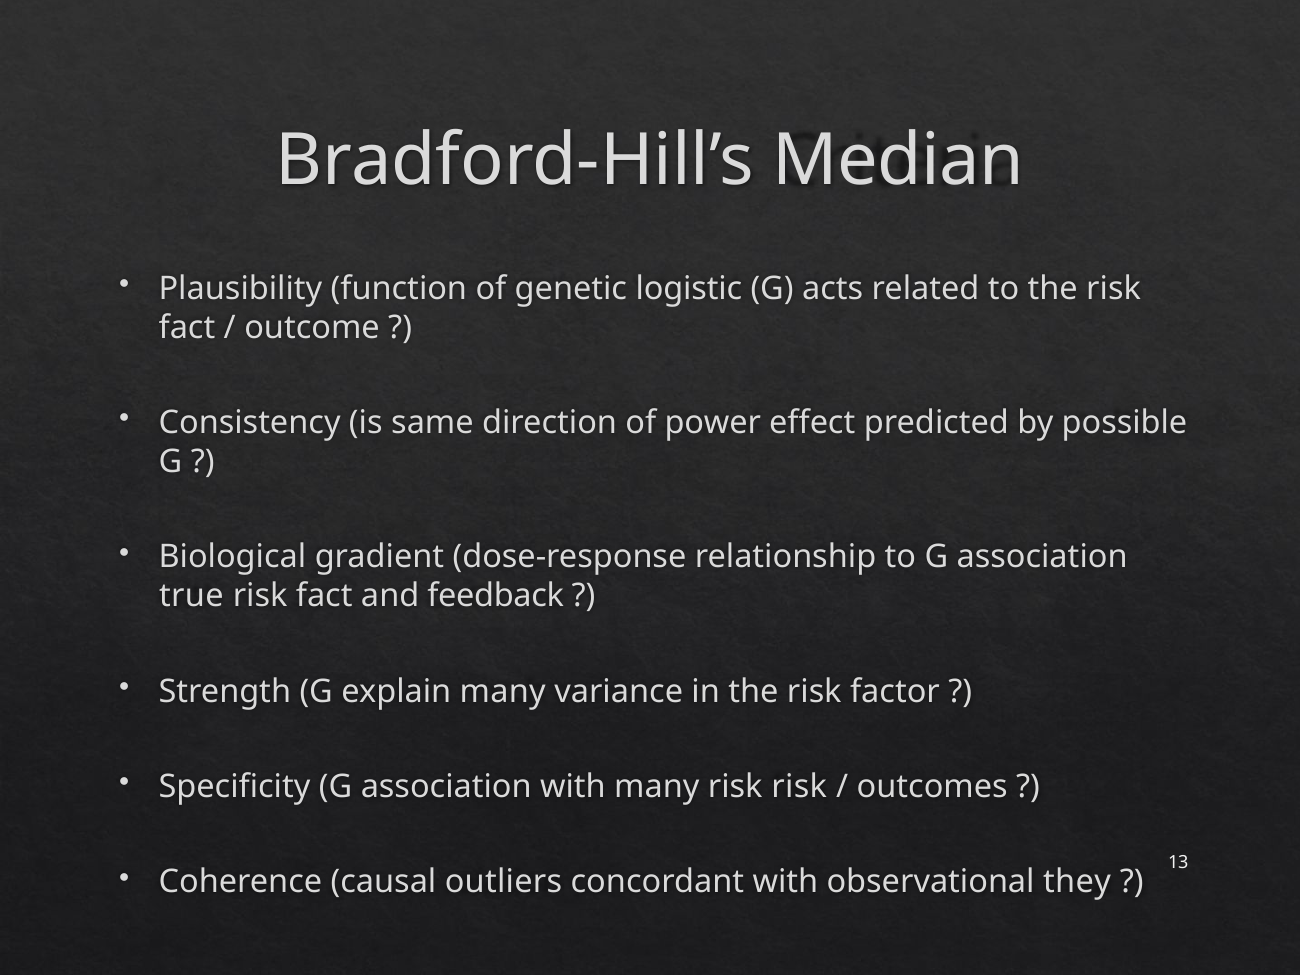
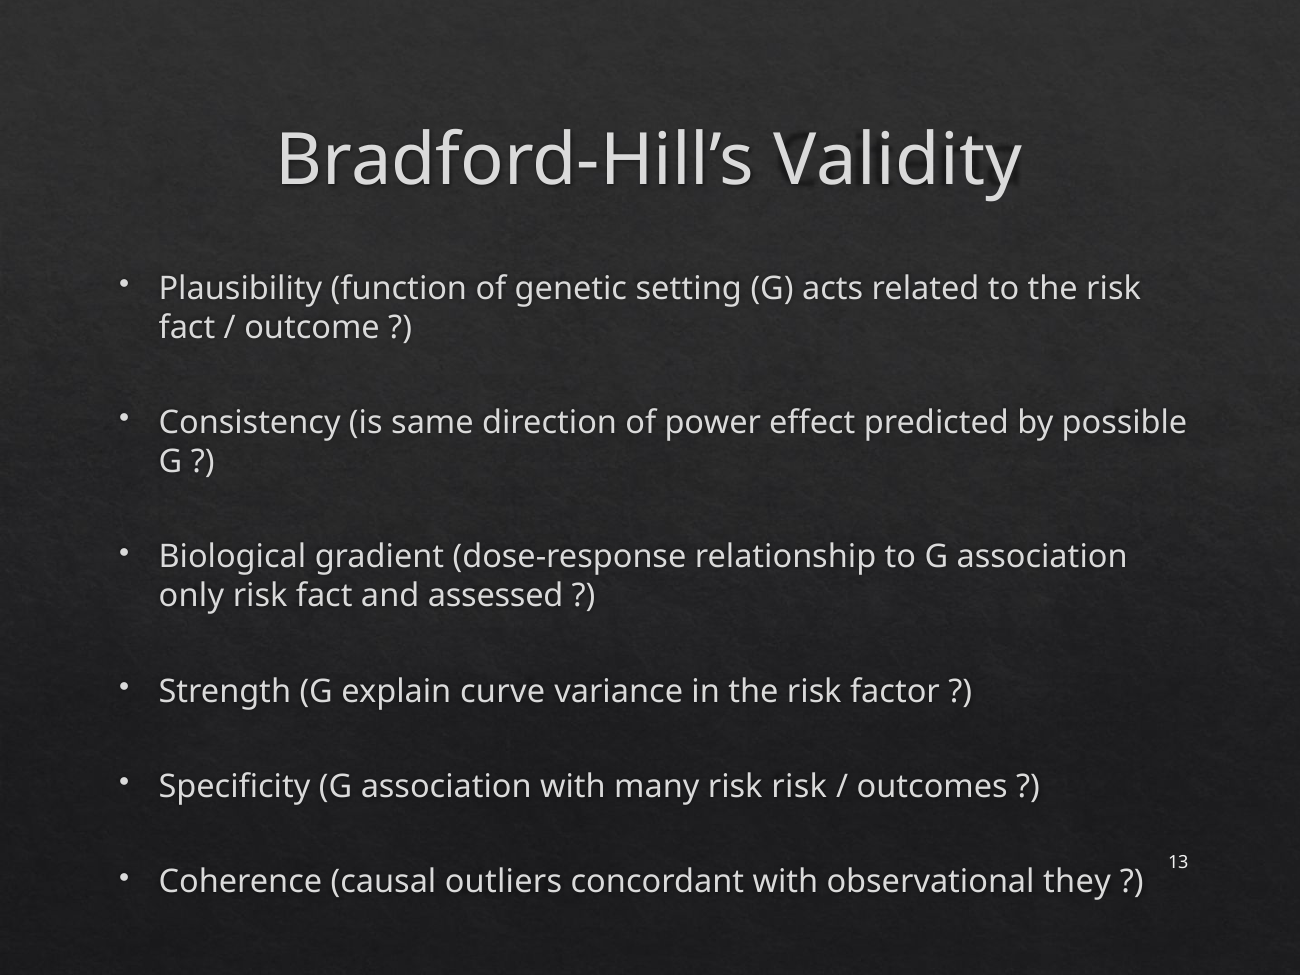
Median: Median -> Validity (898, 161)
logistic: logistic -> setting (689, 288)
true: true -> only (191, 596)
feedback: feedback -> assessed (496, 596)
explain many: many -> curve (503, 691)
